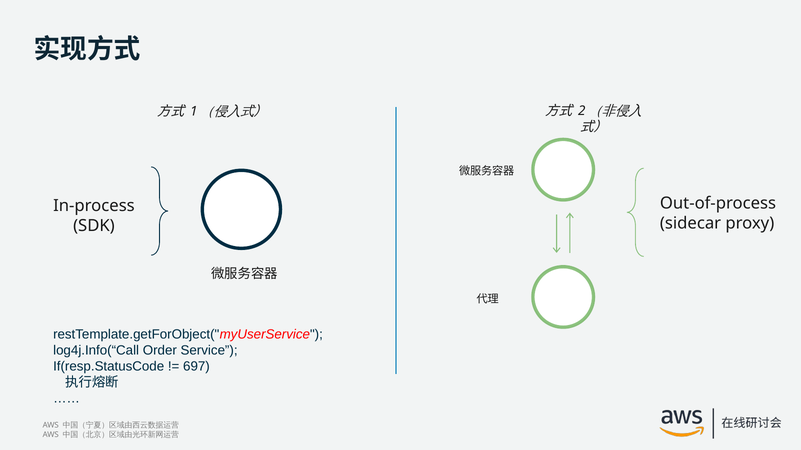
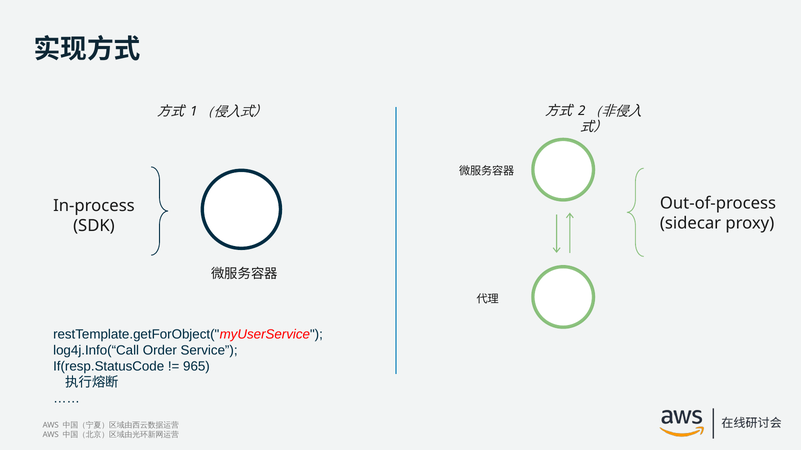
697: 697 -> 965 (196, 367)
